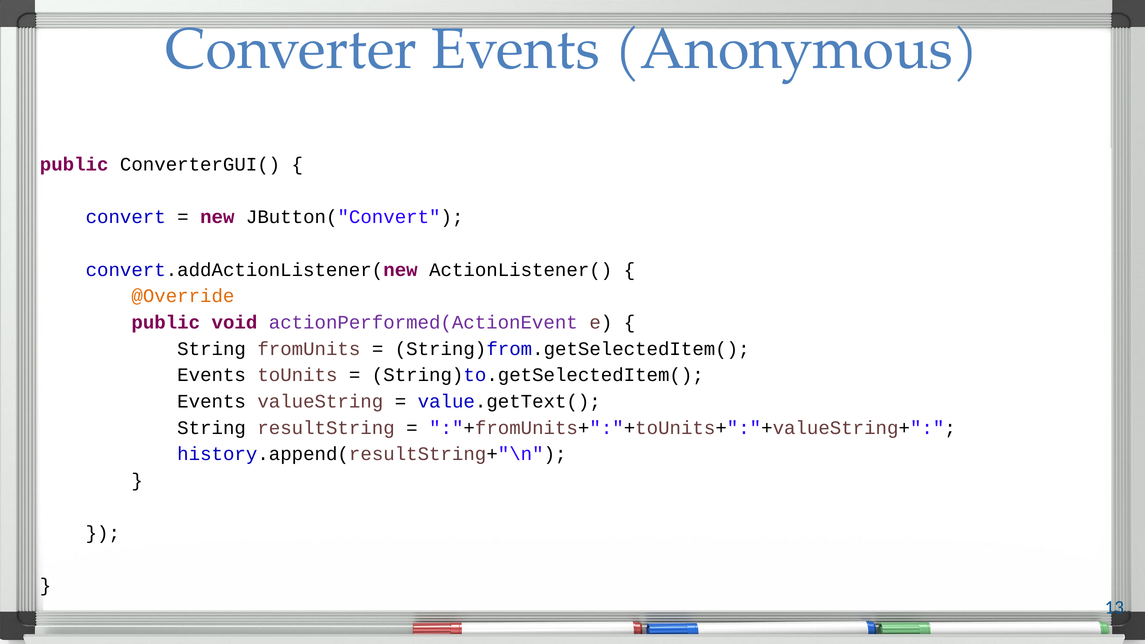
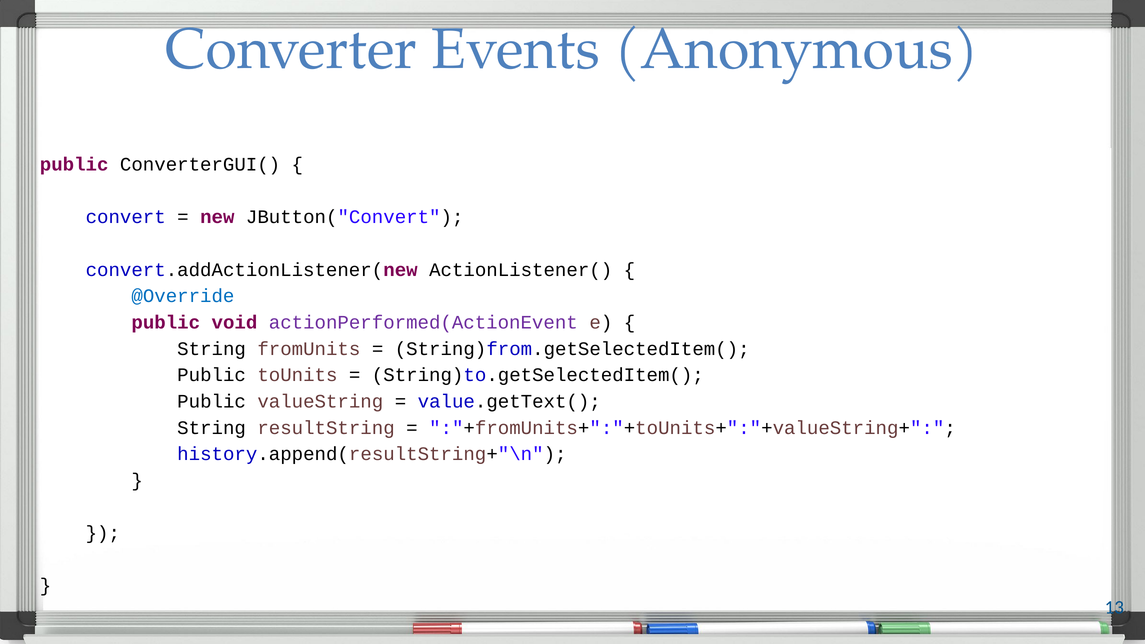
@Override colour: orange -> blue (183, 296)
Events: Events -> Public (212, 375)
Events: Events -> Public (212, 401)
